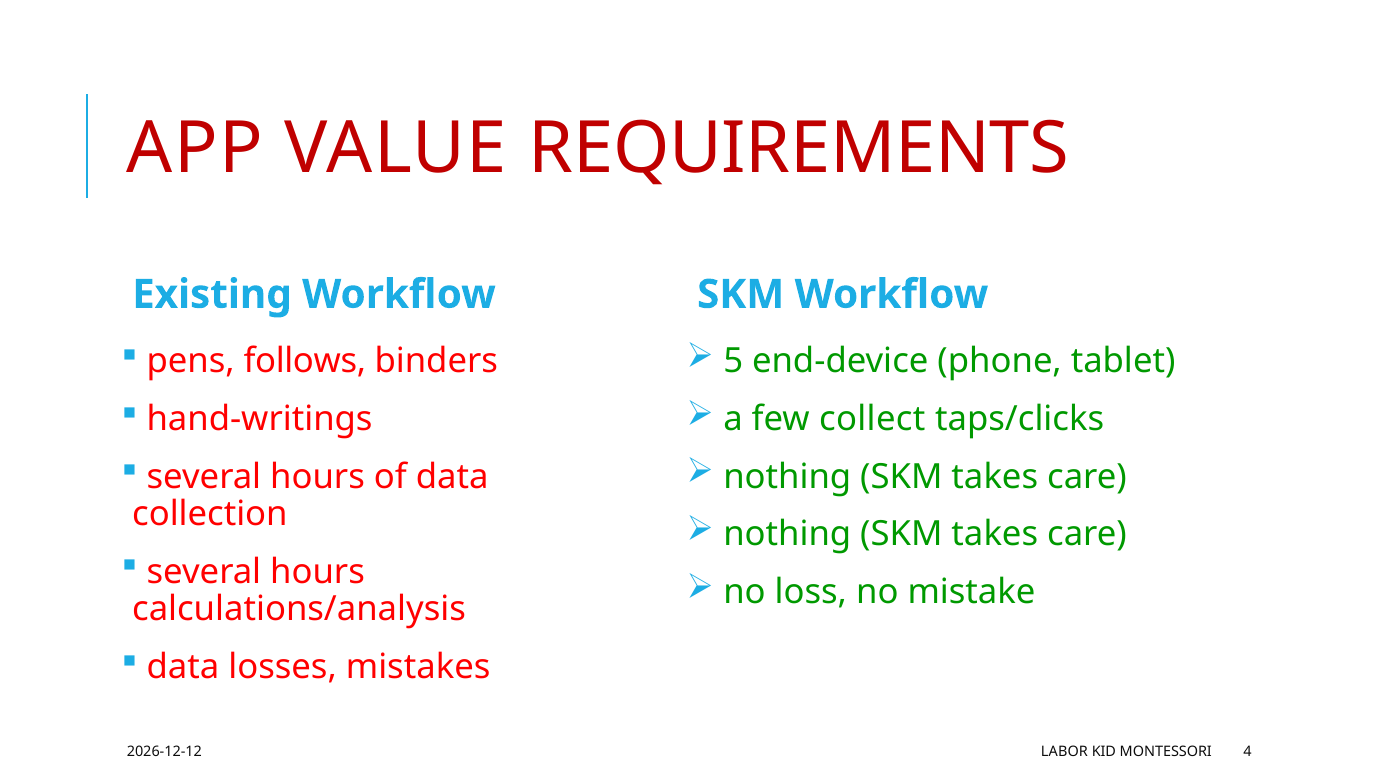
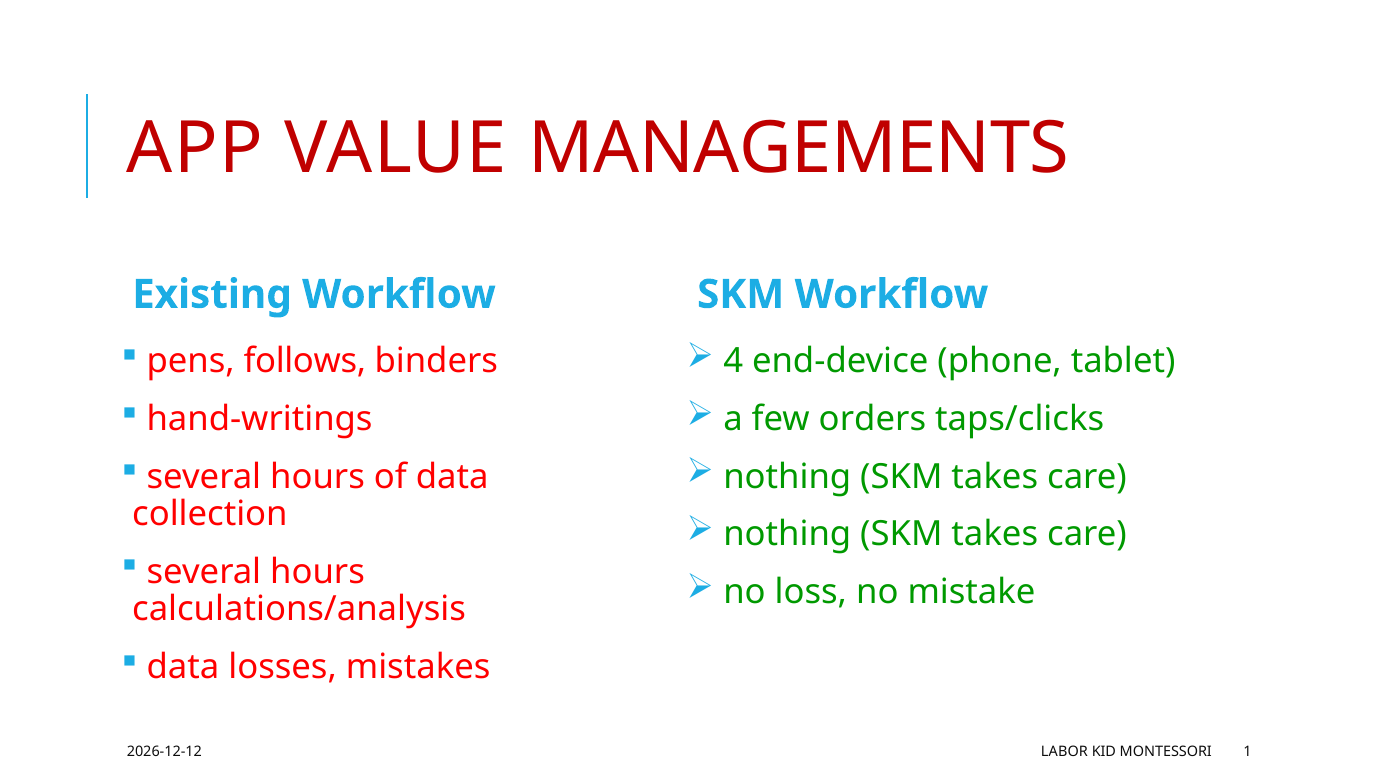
REQUIREMENTS: REQUIREMENTS -> MANAGEMENTS (799, 149)
5: 5 -> 4 (733, 361)
collect: collect -> orders (872, 419)
4: 4 -> 1 (1247, 752)
